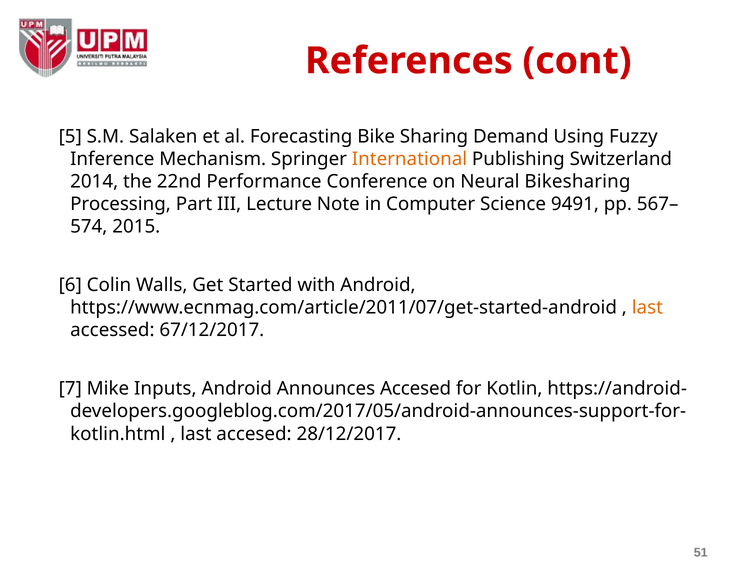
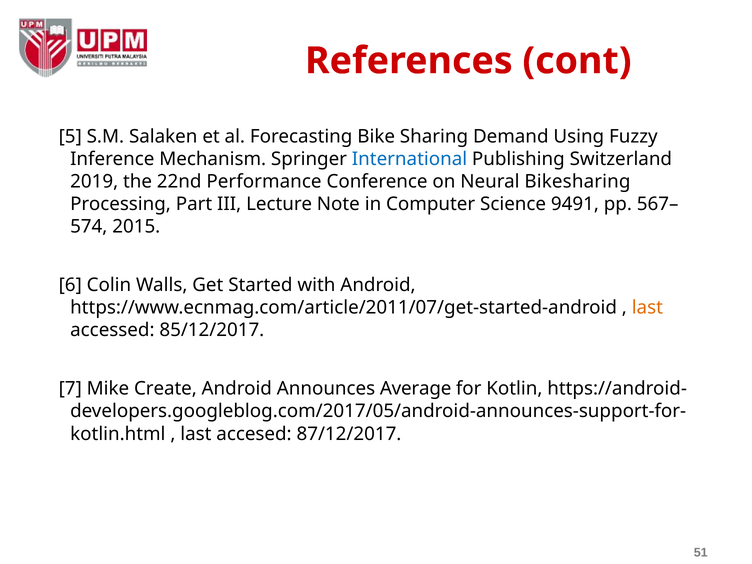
International colour: orange -> blue (410, 159)
2014: 2014 -> 2019 (94, 181)
67/12/2017: 67/12/2017 -> 85/12/2017 (212, 330)
Inputs: Inputs -> Create (165, 389)
Announces Accesed: Accesed -> Average (416, 389)
28/12/2017: 28/12/2017 -> 87/12/2017 (349, 434)
